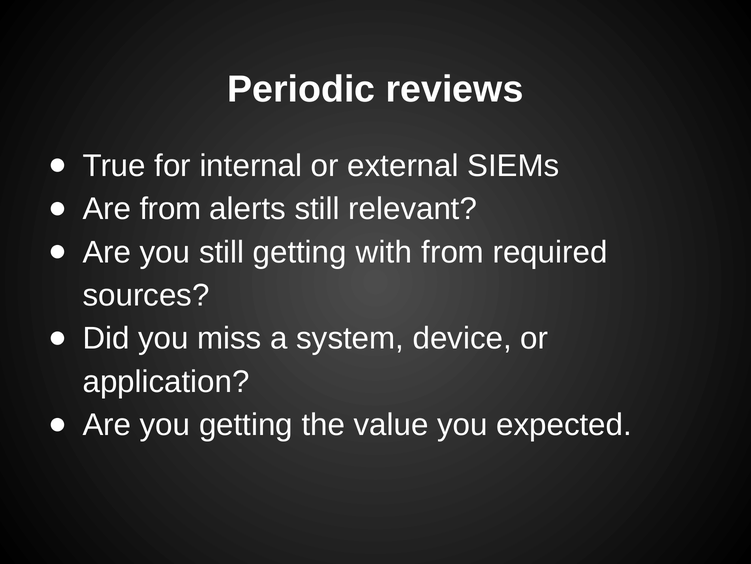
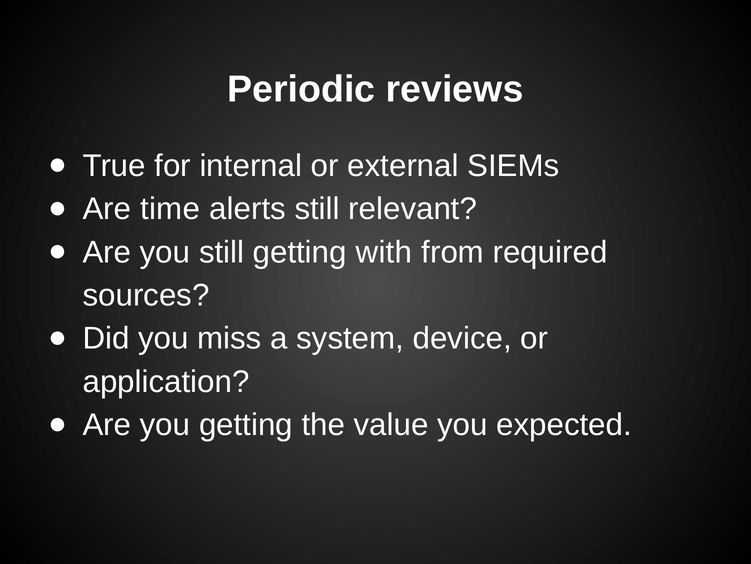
Are from: from -> time (170, 209)
